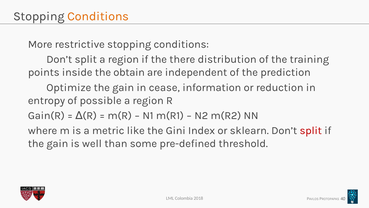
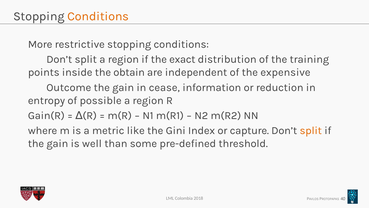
there: there -> exact (182, 59)
prediction: prediction -> expensive (285, 72)
Optimize: Optimize -> Outcome (69, 87)
sklearn: sklearn -> capture (249, 130)
split colour: red -> orange (311, 130)
